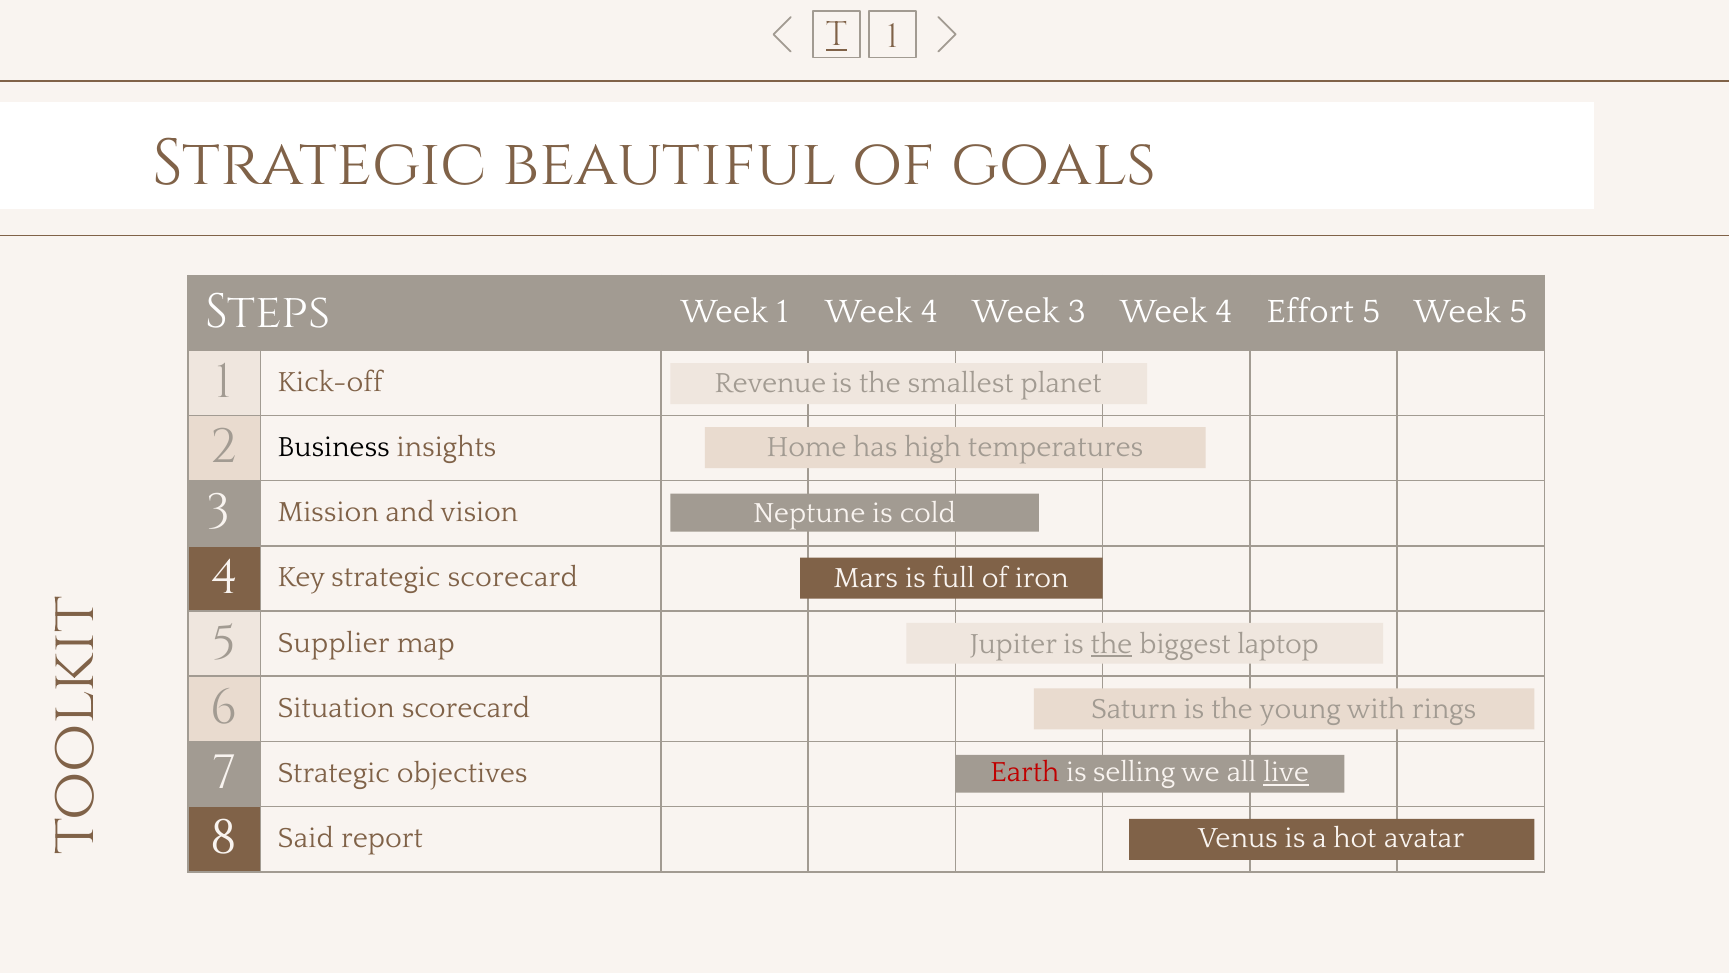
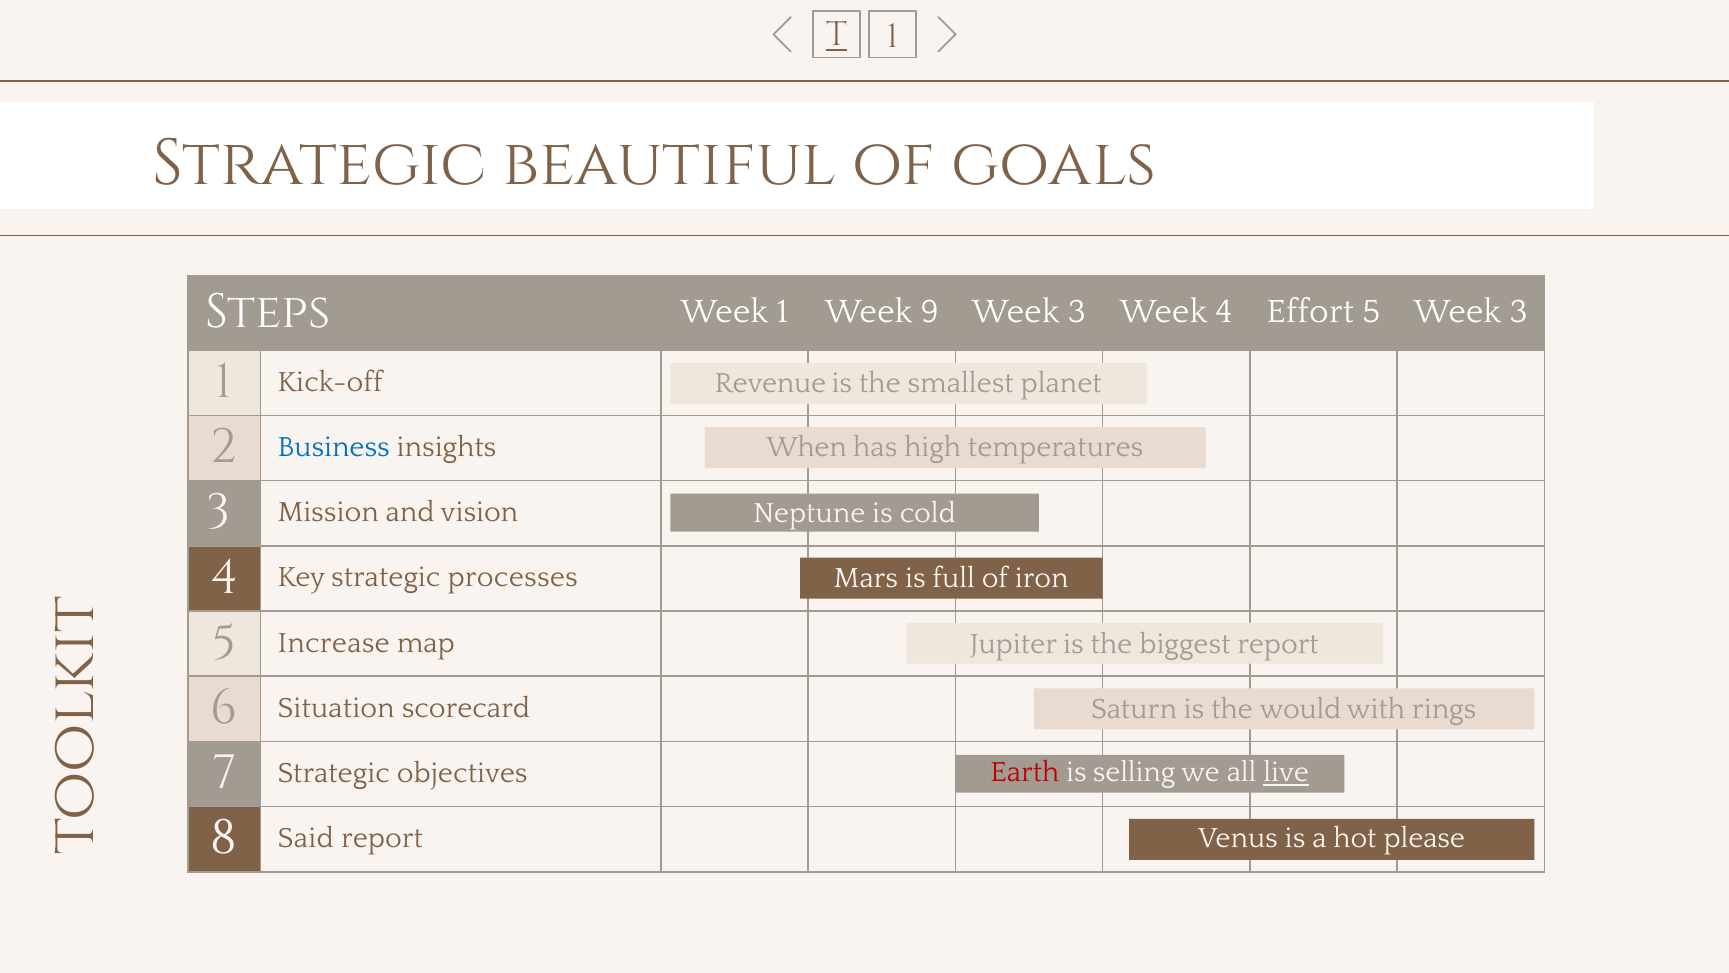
1 Week 4: 4 -> 9 (930, 312)
5 Week 5: 5 -> 3 (1518, 312)
Business colour: black -> blue (334, 447)
Home: Home -> When (807, 447)
strategic scorecard: scorecard -> processes (513, 577)
Supplier: Supplier -> Increase (334, 642)
the underline: present -> none (1112, 643)
biggest laptop: laptop -> report (1278, 643)
young: young -> would (1301, 709)
avatar: avatar -> please (1424, 838)
